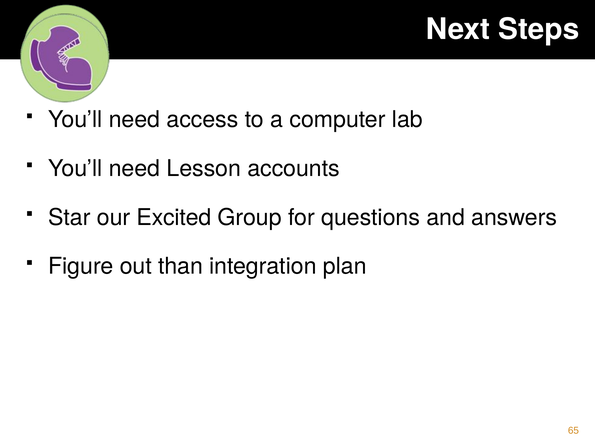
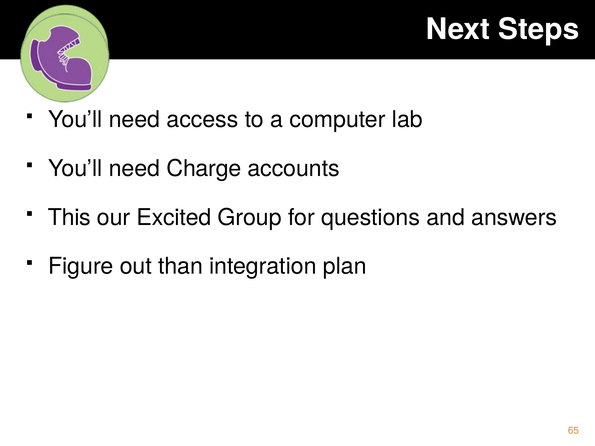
Lesson: Lesson -> Charge (204, 169)
Star: Star -> This (69, 218)
